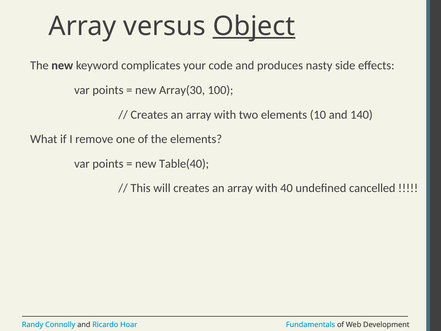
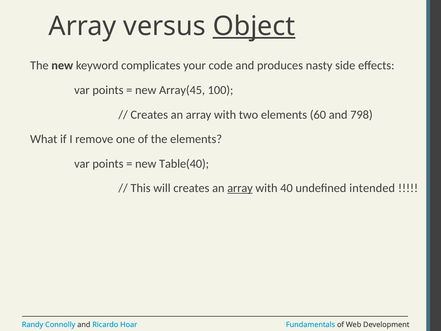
Array(30: Array(30 -> Array(45 (182, 90)
10: 10 -> 60 (318, 115)
140: 140 -> 798 (361, 115)
array underline: none -> present (240, 188)
cancelled: cancelled -> intended (372, 188)
